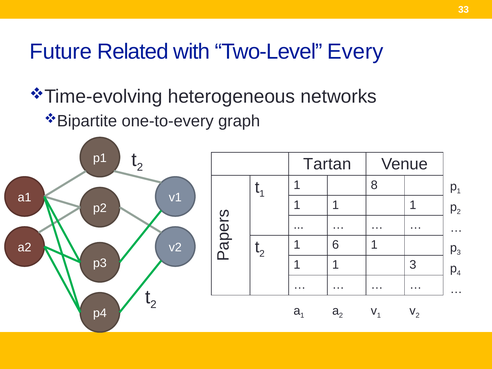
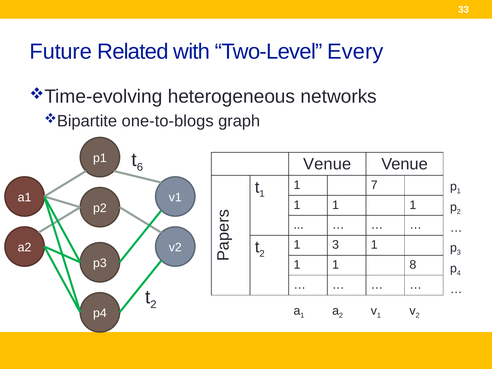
one-to-every: one-to-every -> one-to-blogs (168, 121)
2: 2 -> 6 (140, 167)
Tartan: Tartan -> Venue (327, 164)
8: 8 -> 7 (374, 185)
1 6: 6 -> 3 (336, 245)
1 3: 3 -> 8 (413, 265)
